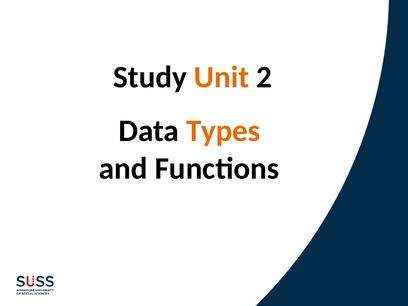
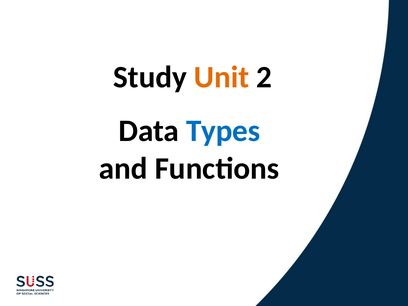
Types colour: orange -> blue (223, 131)
